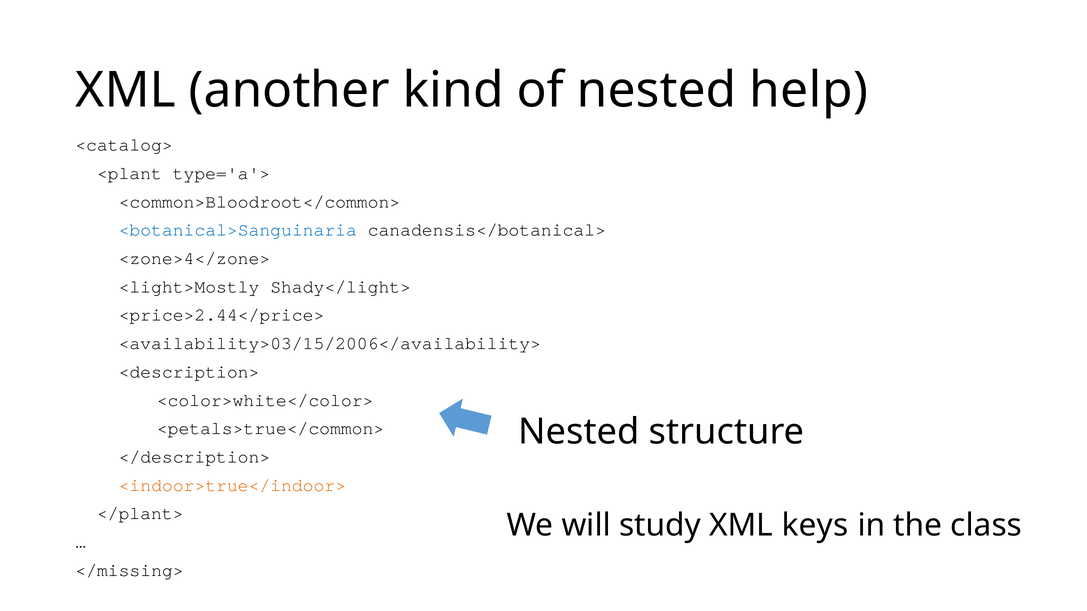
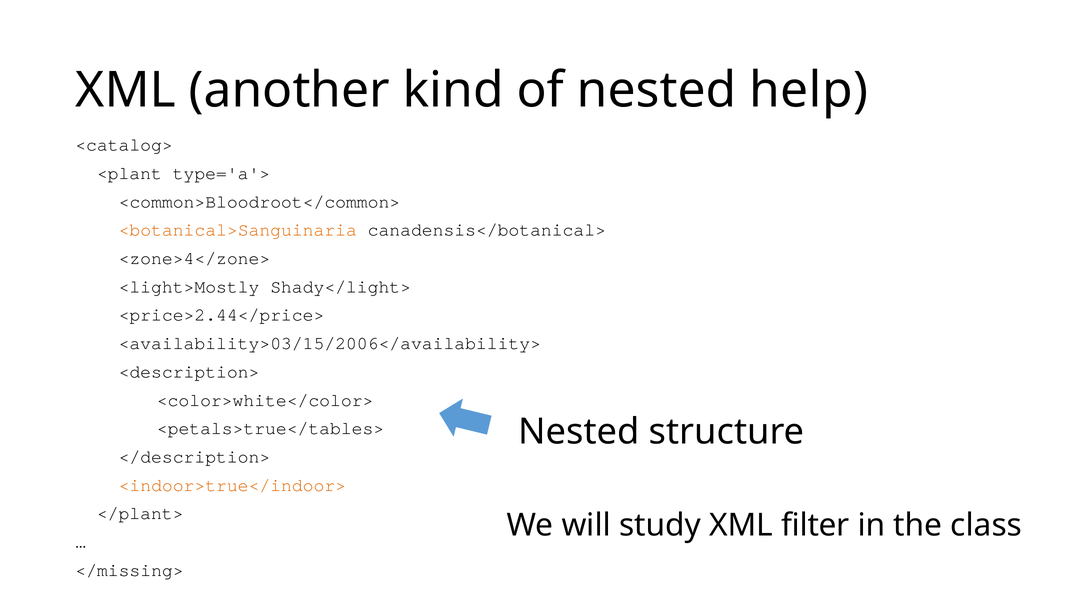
<botanical>Sanguinaria colour: blue -> orange (238, 230)
<petals>true</common>: <petals>true</common> -> <petals>true</tables> (271, 429)
keys: keys -> filter (815, 525)
